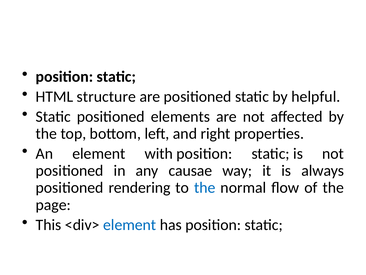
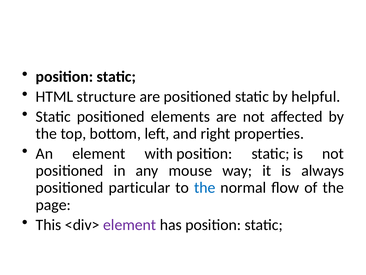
causae: causae -> mouse (190, 170)
rendering: rendering -> particular (139, 187)
element colour: blue -> purple (130, 224)
